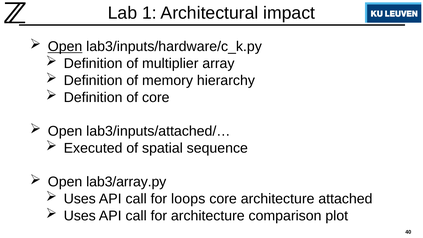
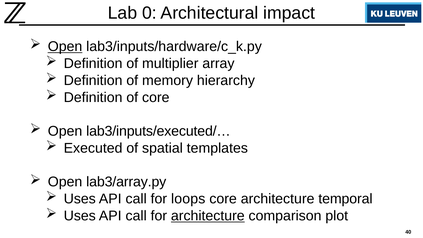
1: 1 -> 0 (149, 13)
lab3/inputs/attached/…: lab3/inputs/attached/… -> lab3/inputs/executed/… (158, 131)
sequence: sequence -> templates (217, 148)
attached: attached -> temporal (345, 199)
architecture underline: none -> present (208, 216)
